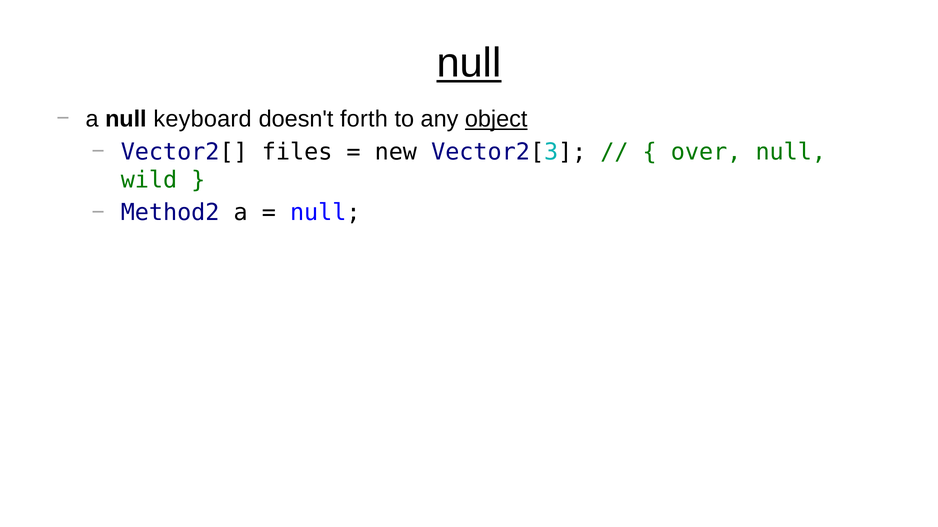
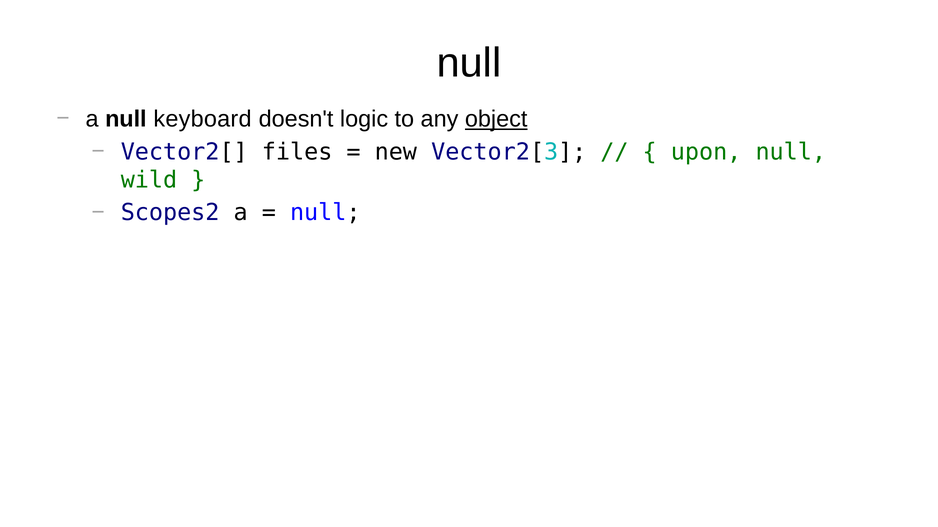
null underline: present -> none (469, 63)
forth: forth -> logic (364, 119)
over: over -> upon (706, 152)
Method2: Method2 -> Scopes2 (170, 213)
